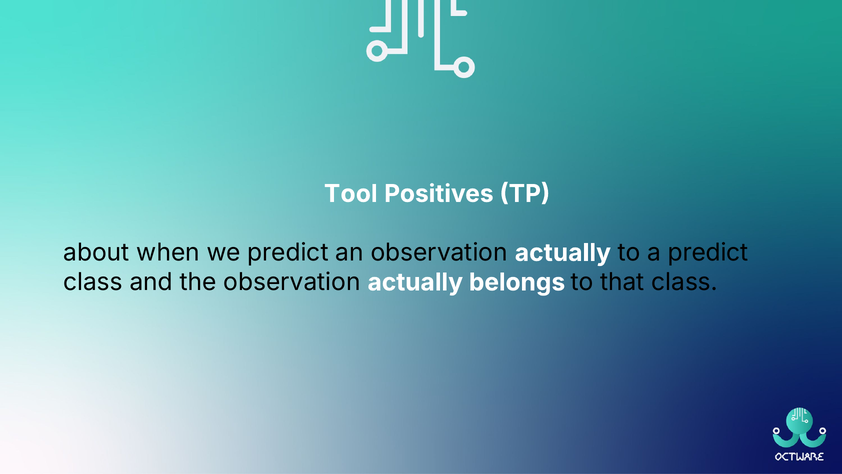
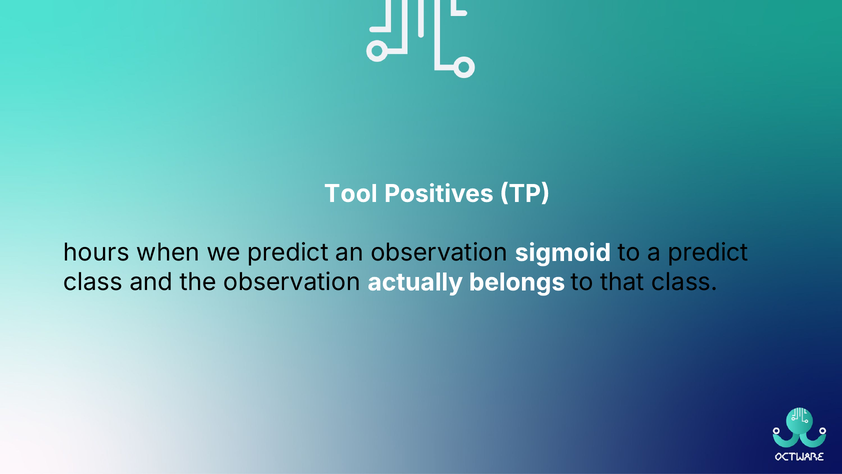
about: about -> hours (96, 253)
an observation actually: actually -> sigmoid (563, 253)
